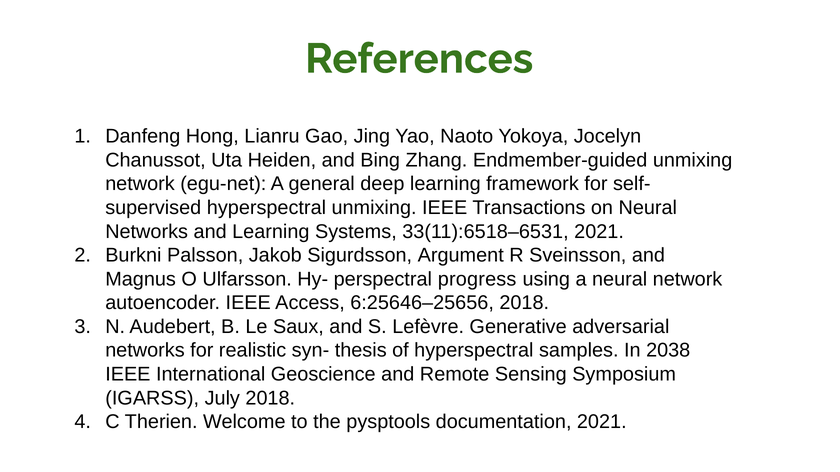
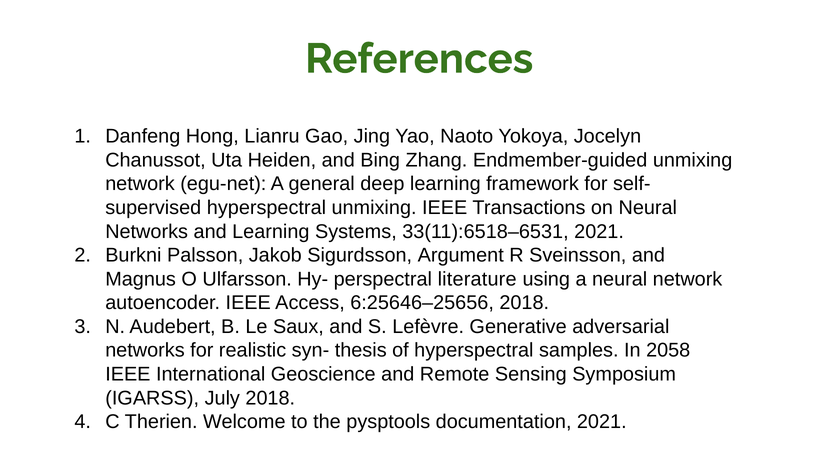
progress: progress -> literature (477, 279)
2038: 2038 -> 2058 (668, 351)
